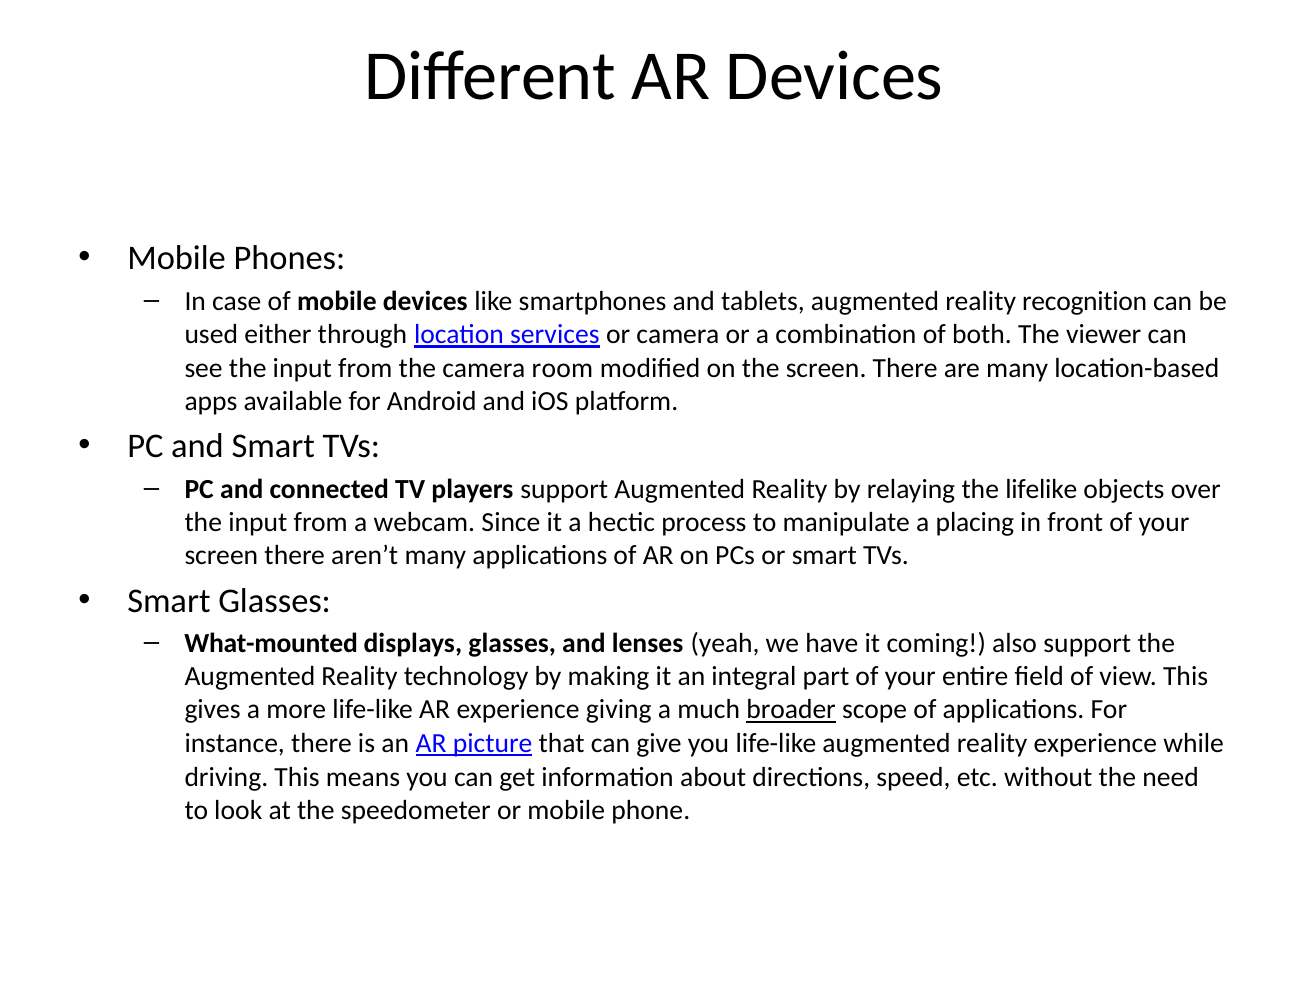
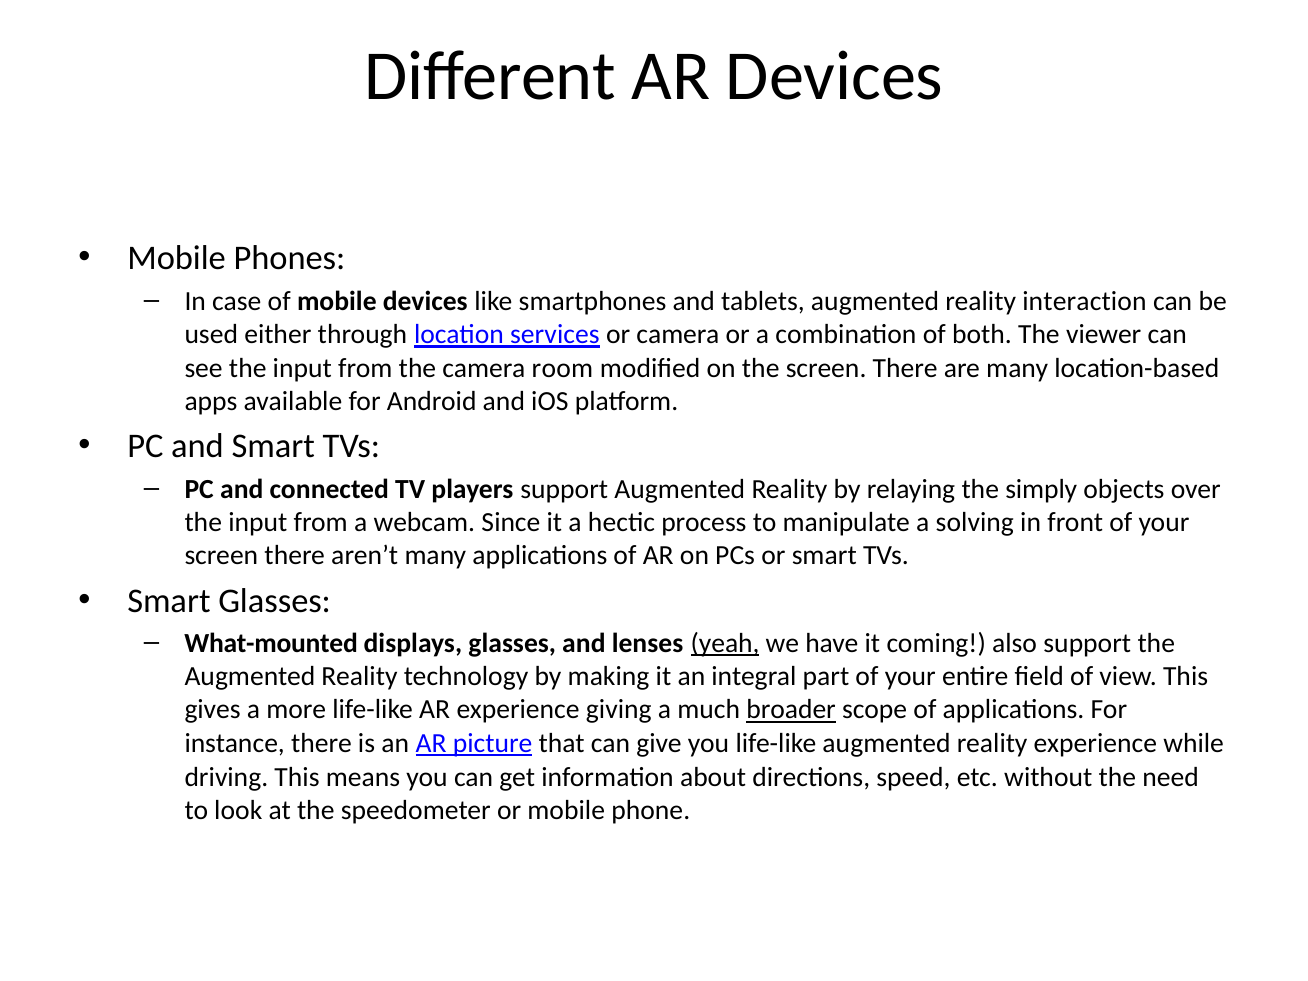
recognition: recognition -> interaction (1084, 301)
lifelike: lifelike -> simply (1041, 489)
placing: placing -> solving (975, 522)
yeah underline: none -> present (725, 643)
